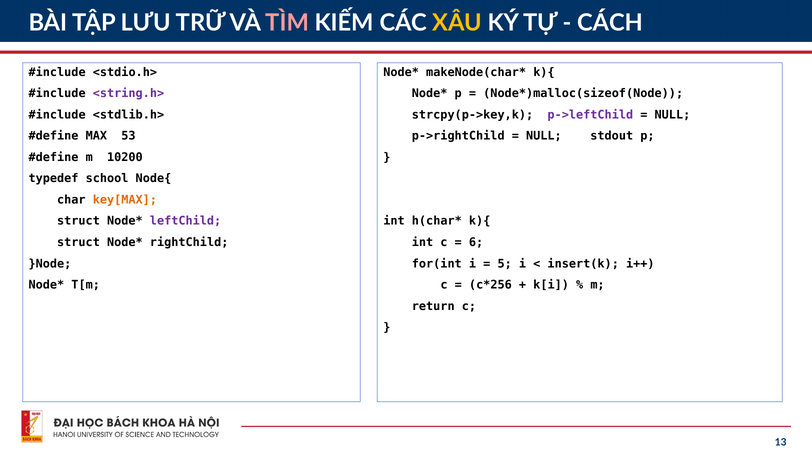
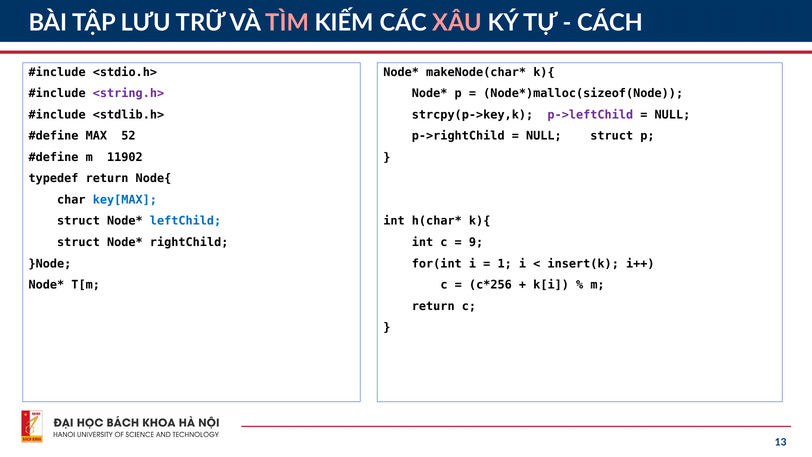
XÂU colour: yellow -> pink (457, 23)
53: 53 -> 52 (128, 136)
NULL stdout: stdout -> struct (612, 136)
10200: 10200 -> 11902 (125, 157)
typedef school: school -> return (107, 178)
key[MAX colour: orange -> blue (125, 200)
leftChild colour: purple -> blue (186, 221)
6: 6 -> 9 (476, 242)
5: 5 -> 1 (505, 263)
